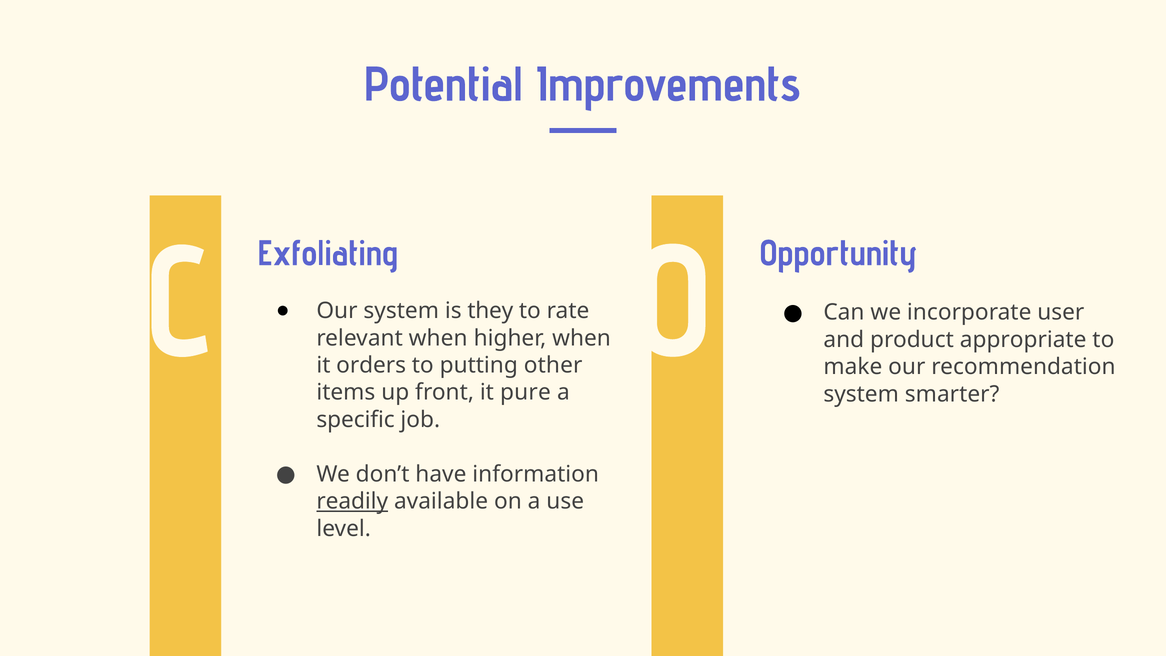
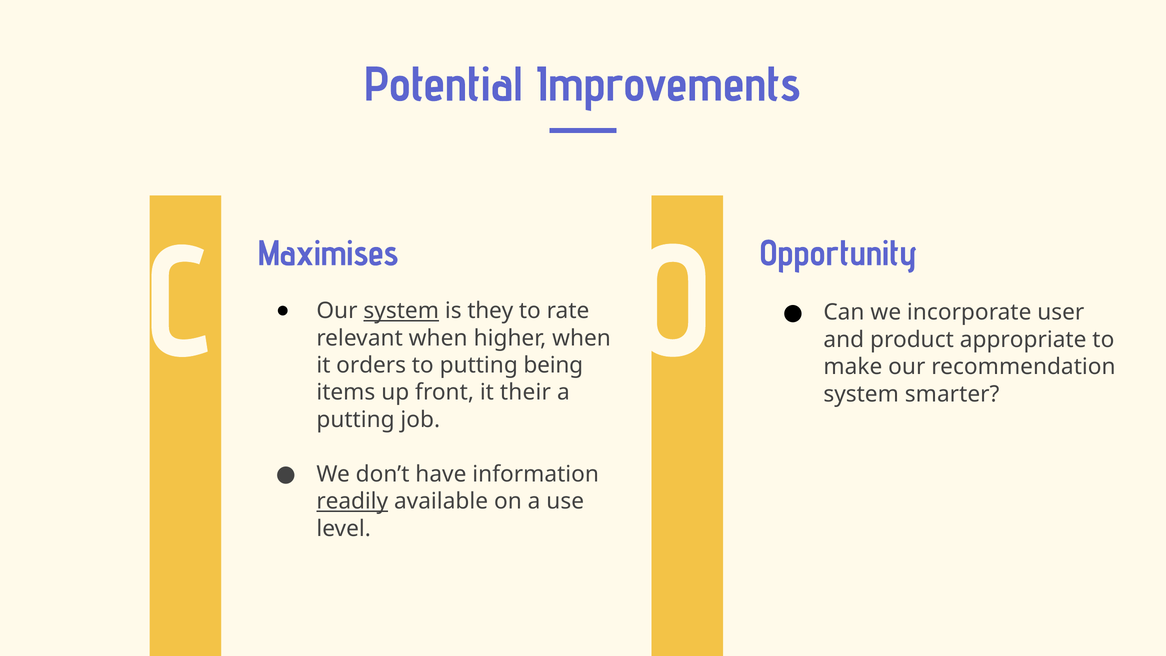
Exfoliating: Exfoliating -> Maximises (328, 253)
system underline: none -> present (401, 311)
other: other -> being (553, 365)
pure: pure -> their (525, 392)
specific: specific -> putting (356, 420)
